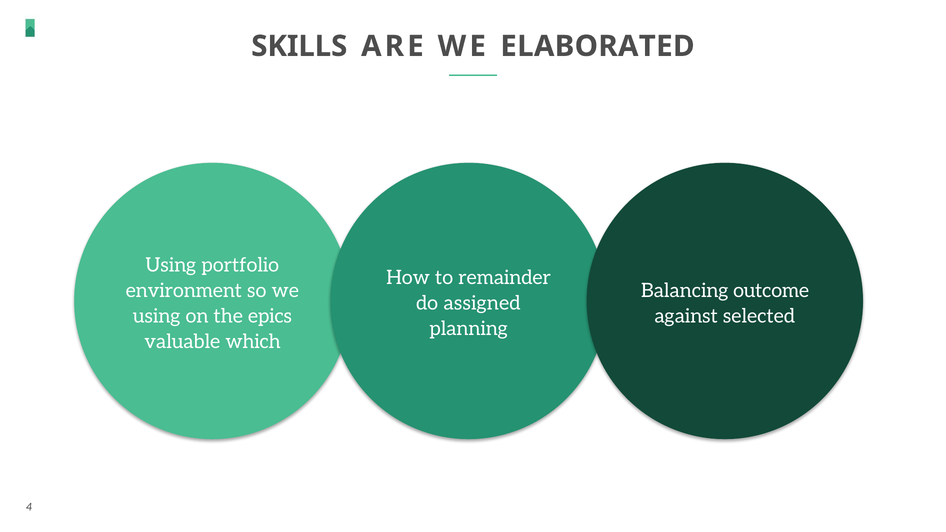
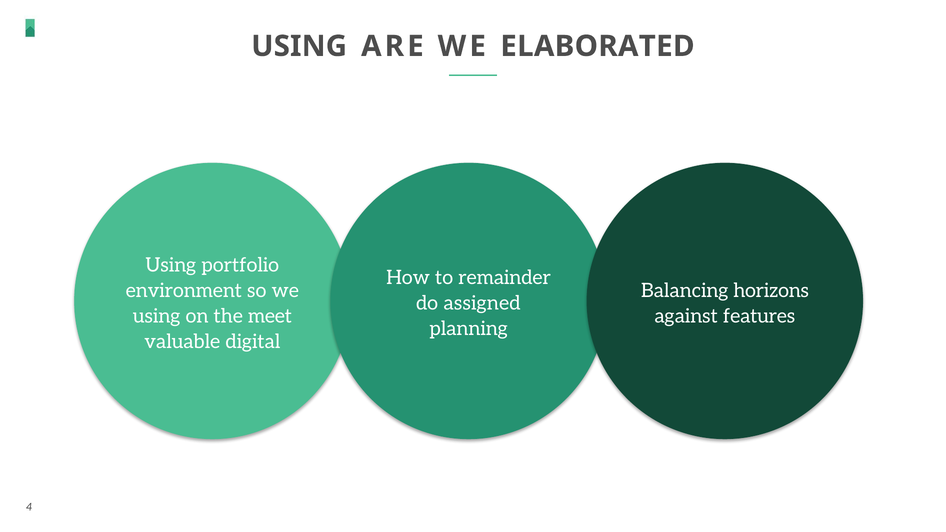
SKILLS: SKILLS -> USING (299, 46)
outcome: outcome -> horizons (771, 291)
epics: epics -> meet (270, 316)
selected: selected -> features (759, 316)
which: which -> digital (253, 342)
